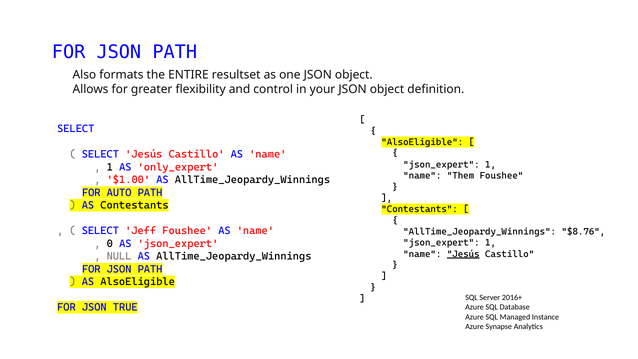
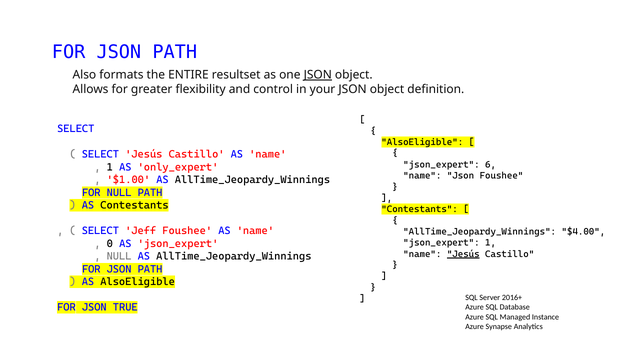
JSON underline: none -> present (318, 75)
1: 1 -> 6 (491, 165)
name Them: Them -> Json (461, 176)
FOR AUTO: AUTO -> NULL (119, 193)
$8.76: $8.76 -> $4.00 (583, 232)
